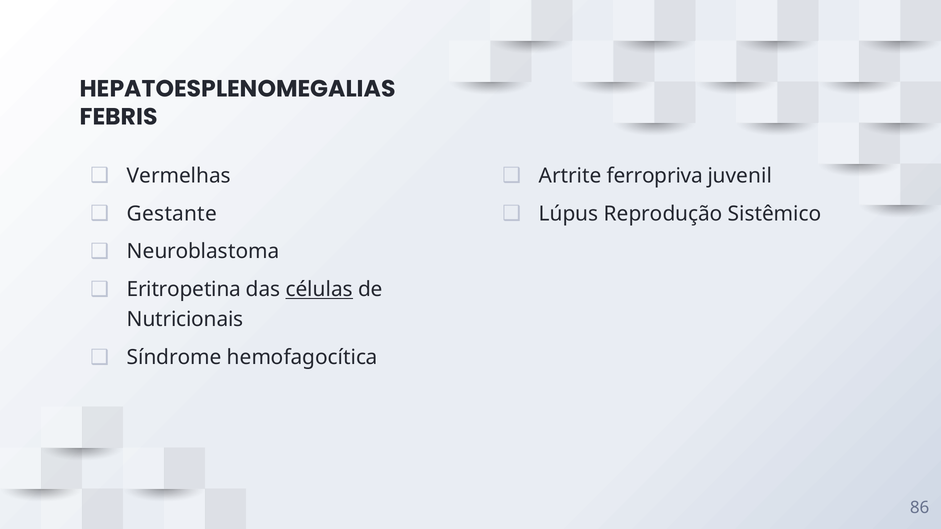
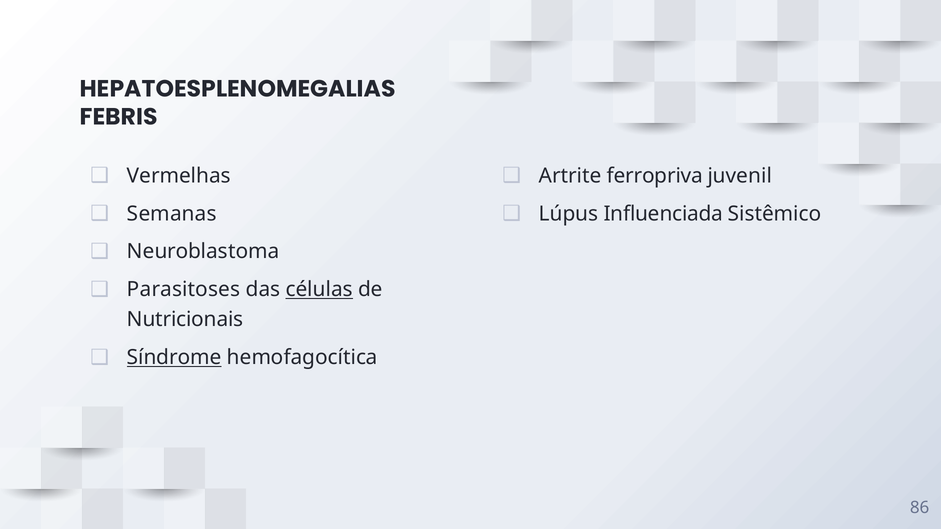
Gestante: Gestante -> Semanas (172, 214)
Reprodução: Reprodução -> Influenciada (663, 214)
Eritropetina: Eritropetina -> Parasitoses (184, 290)
Síndrome underline: none -> present (174, 358)
